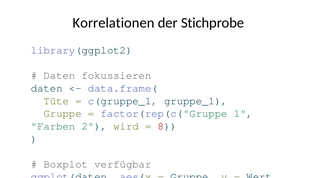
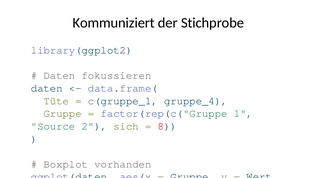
Korrelationen: Korrelationen -> Kommuniziert (114, 23)
gruppe_1: gruppe_1 -> gruppe_4 (196, 101)
Farben: Farben -> Source (53, 126)
wird: wird -> sich (126, 126)
verfügbar: verfügbar -> vorhanden (123, 164)
